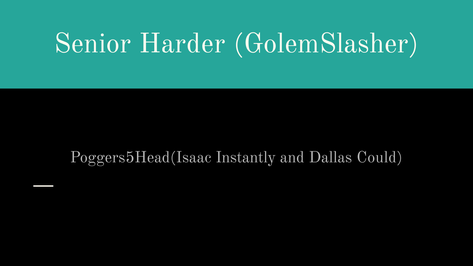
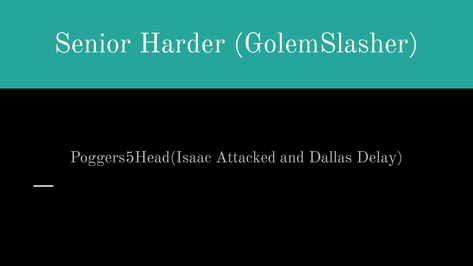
Instantly: Instantly -> Attacked (246, 157)
Could: Could -> Delay (380, 157)
